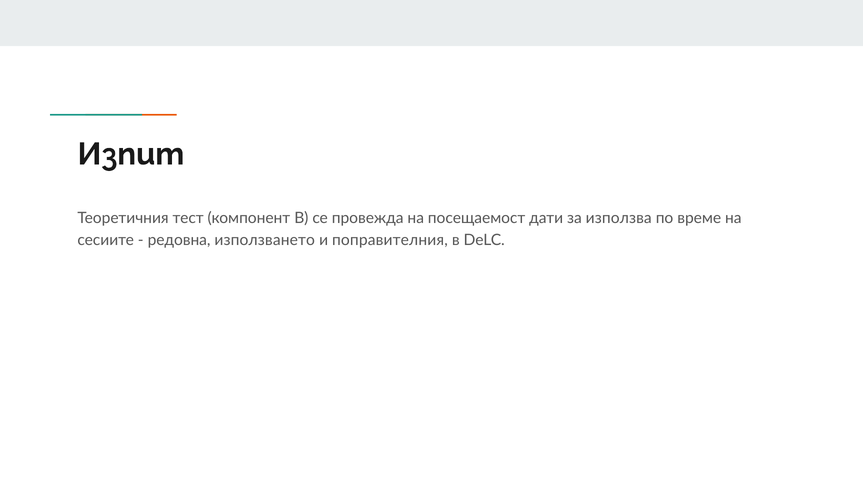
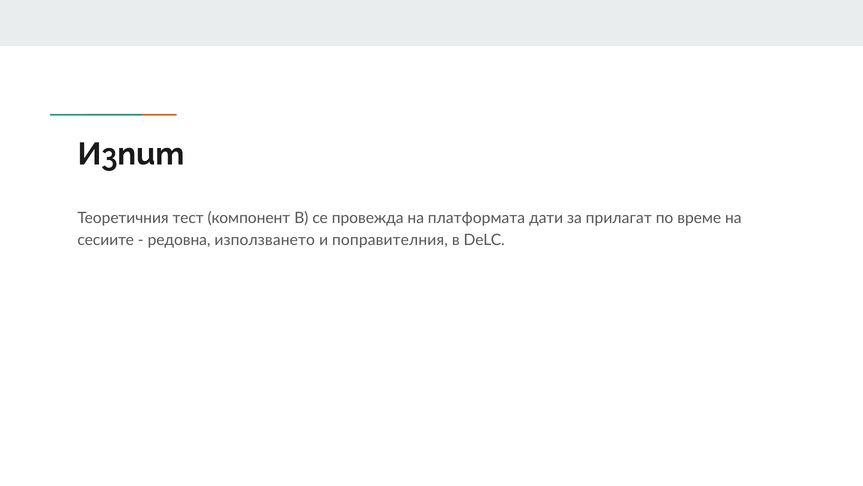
посещаемост: посещаемост -> платформата (476, 218)
използва: използва -> прилагат (619, 218)
